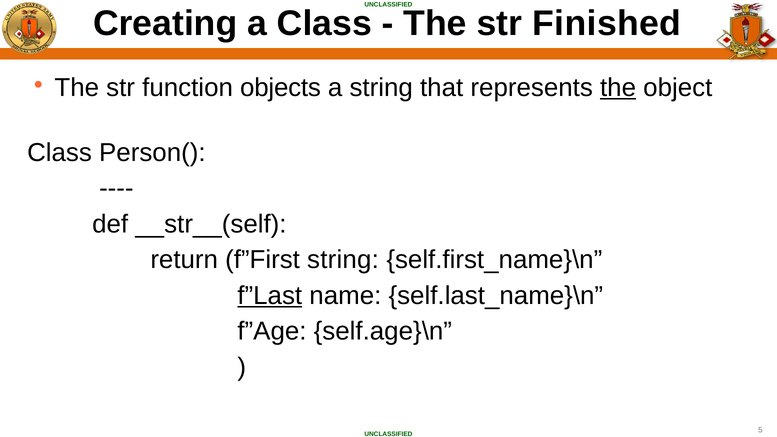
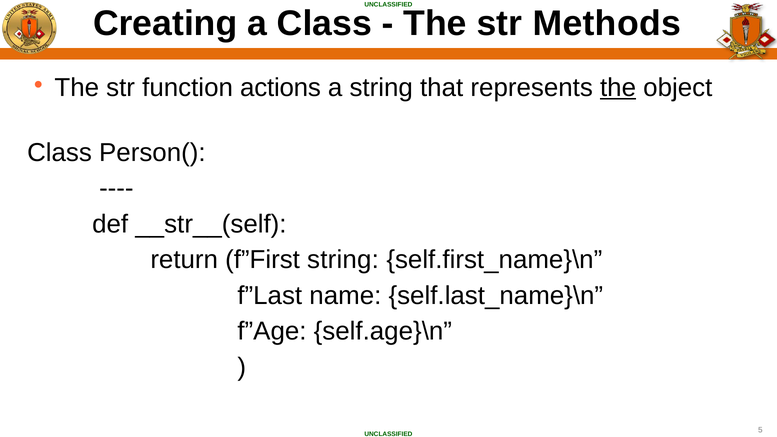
Finished: Finished -> Methods (607, 23)
objects: objects -> actions (281, 87)
f”Last underline: present -> none (270, 296)
